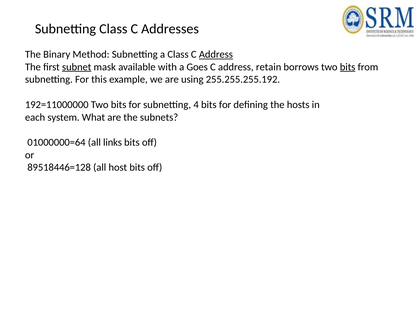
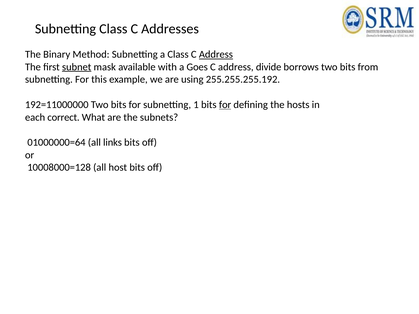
retain: retain -> divide (269, 67)
bits underline: present -> none (348, 67)
4: 4 -> 1 (196, 105)
for underline: none -> present (225, 105)
system: system -> correct (63, 117)
89518446=128: 89518446=128 -> 10008000=128 (59, 168)
